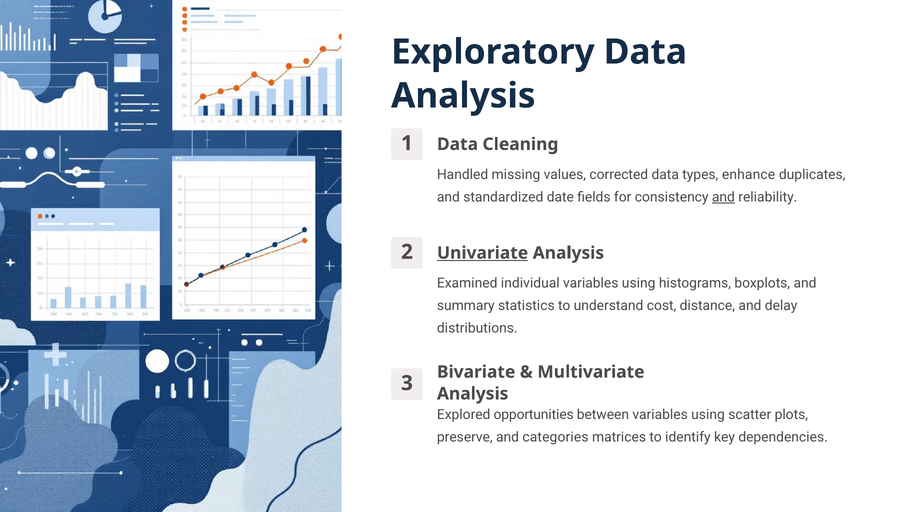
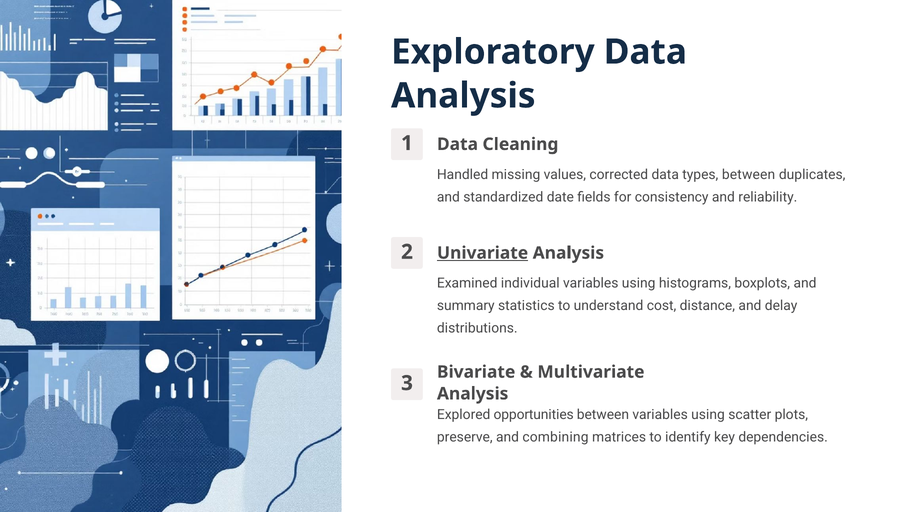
types enhance: enhance -> between (749, 175)
and underline: present -> none (723, 197)
categories: categories -> combining (555, 438)
